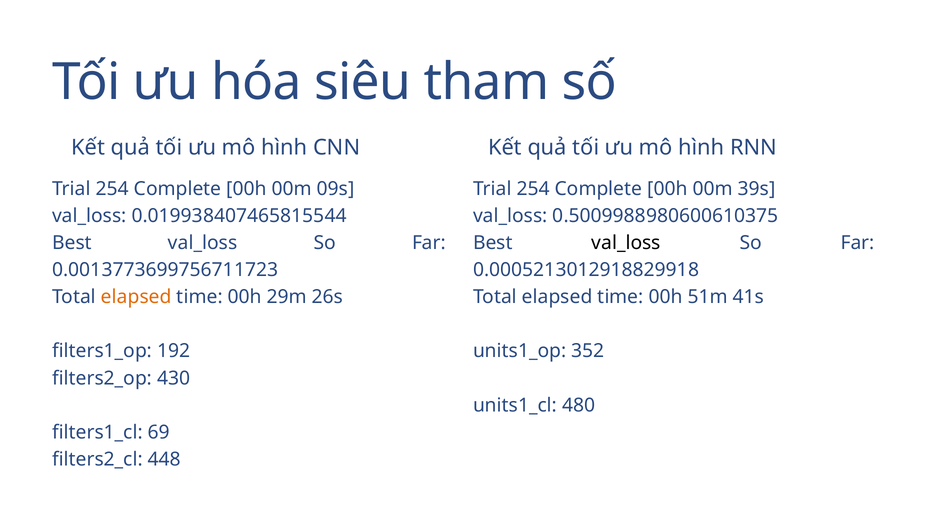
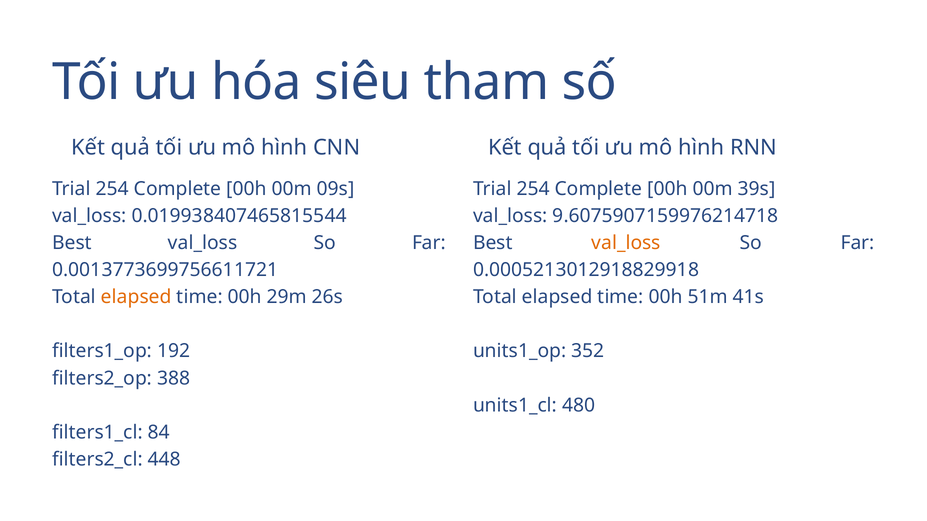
0.5009988980600610375: 0.5009988980600610375 -> 9.6075907159976214718 (666, 216)
val_loss colour: black -> orange (626, 243)
0.0013773699756711723: 0.0013773699756711723 -> 0.0013773699756611721 (165, 270)
430: 430 -> 388 (174, 378)
69: 69 -> 84 (159, 433)
